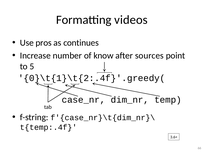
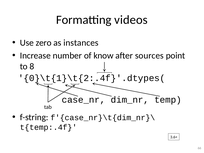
pros: pros -> zero (44, 43)
continues: continues -> instances (81, 43)
5: 5 -> 8 (32, 66)
0}\t{1}\t{2:.4f}'.greedy(: 0}\t{1}\t{2:.4f}'.greedy( -> 0}\t{1}\t{2:.4f}'.dtypes( (92, 78)
